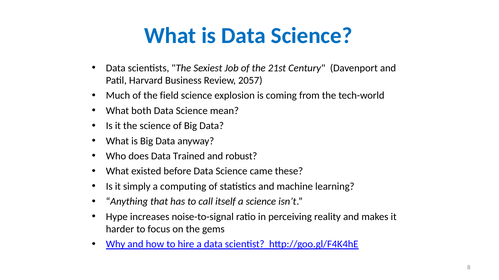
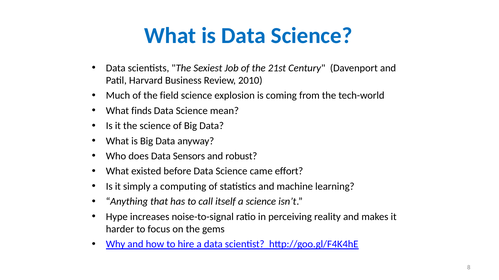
2057: 2057 -> 2010 (250, 81)
both: both -> finds (141, 111)
Trained: Trained -> Sensors (189, 156)
these: these -> effort (289, 172)
